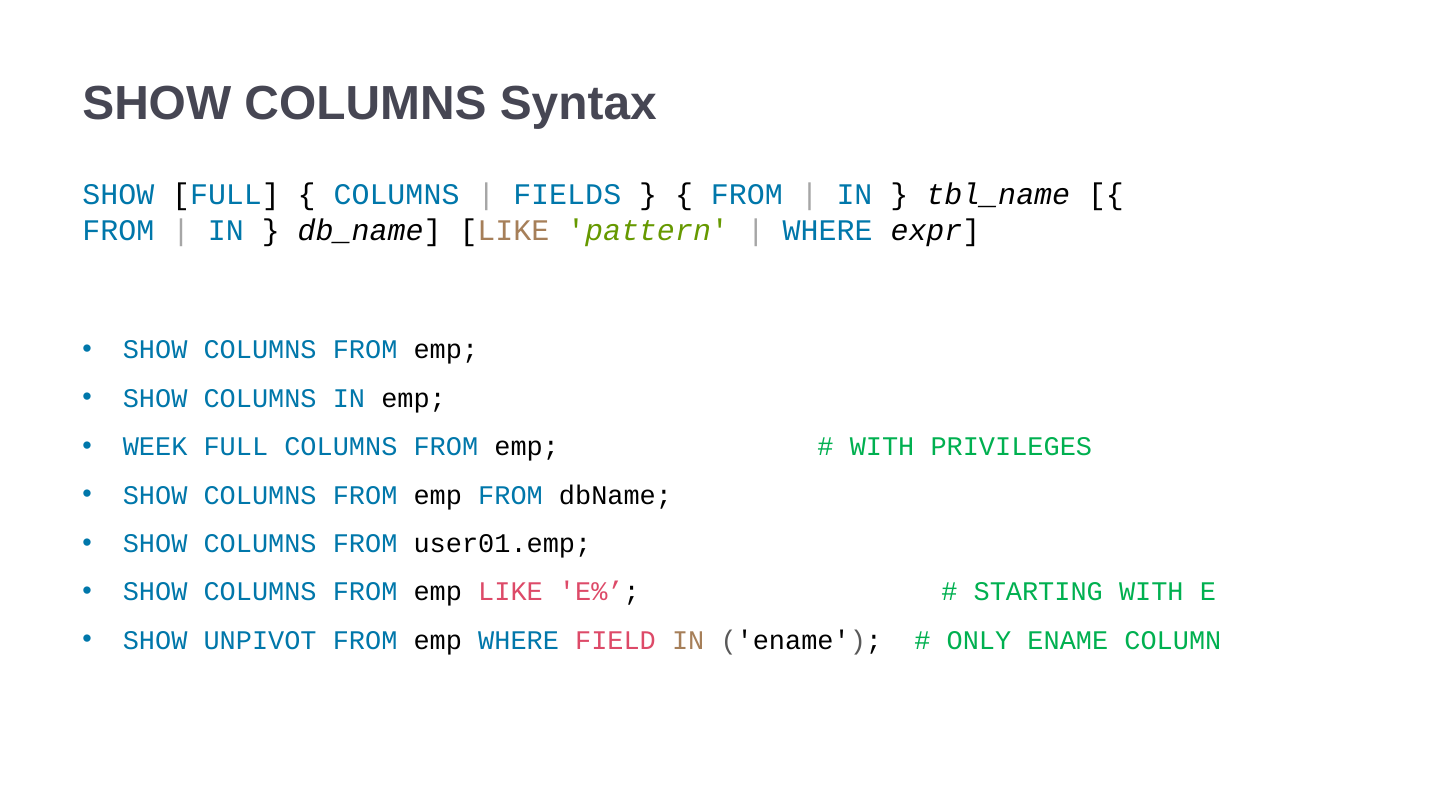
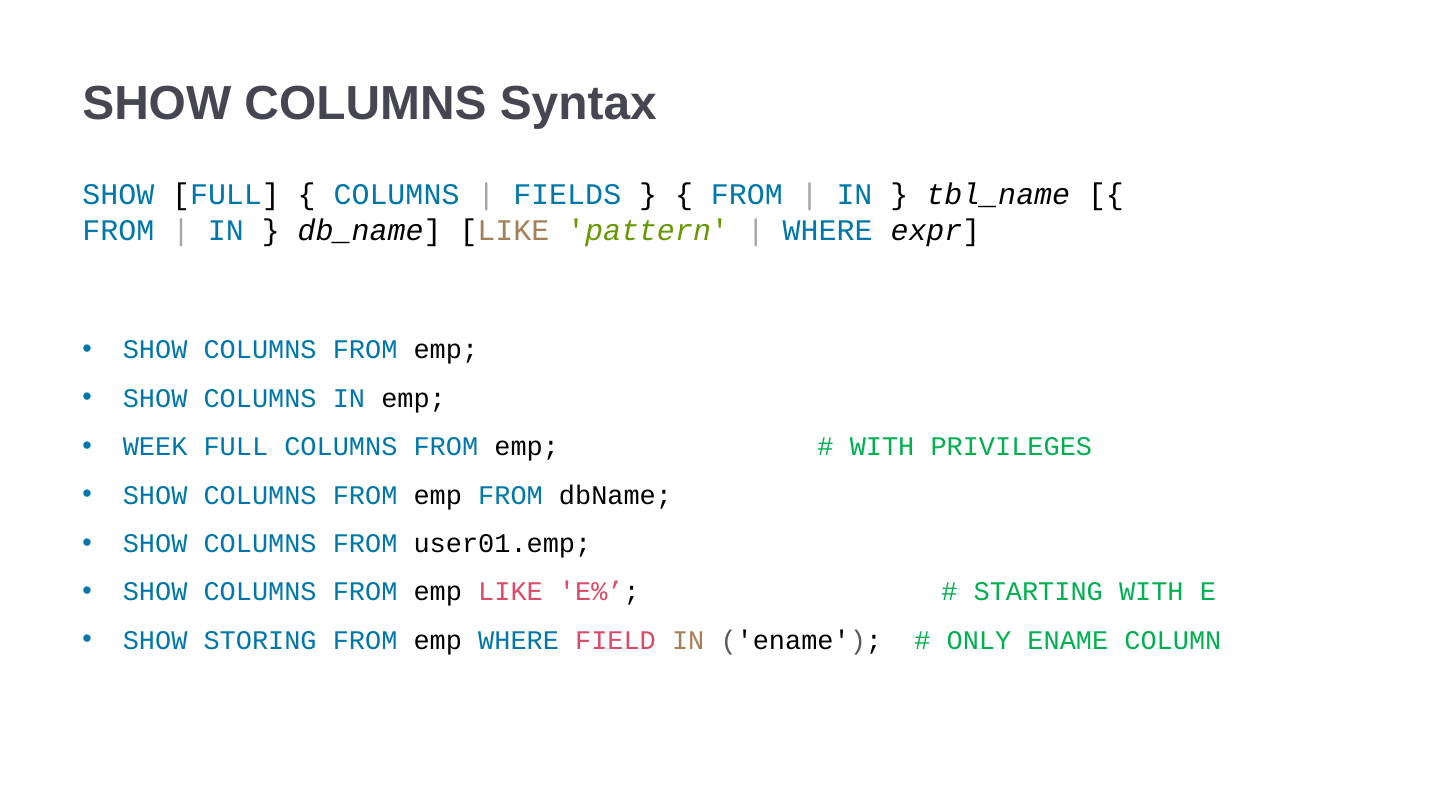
UNPIVOT: UNPIVOT -> STORING (260, 641)
